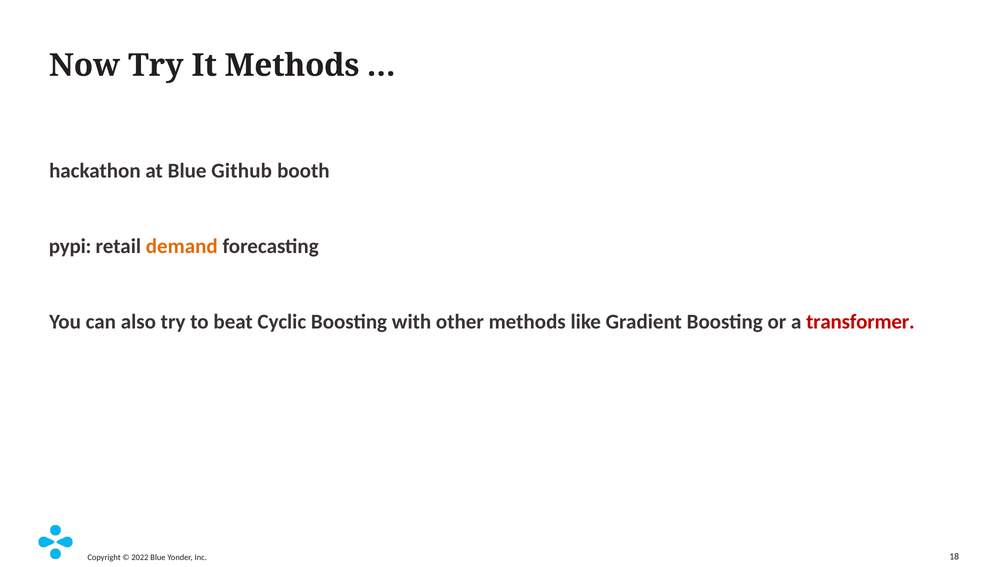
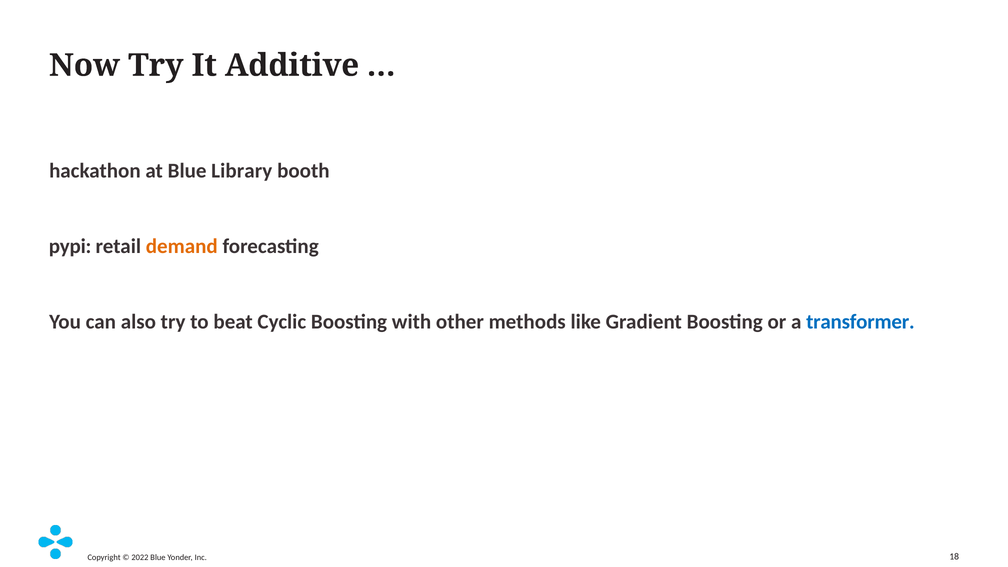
It Methods: Methods -> Additive (292, 65)
Github: Github -> Library (242, 171)
transformer colour: red -> blue (860, 322)
